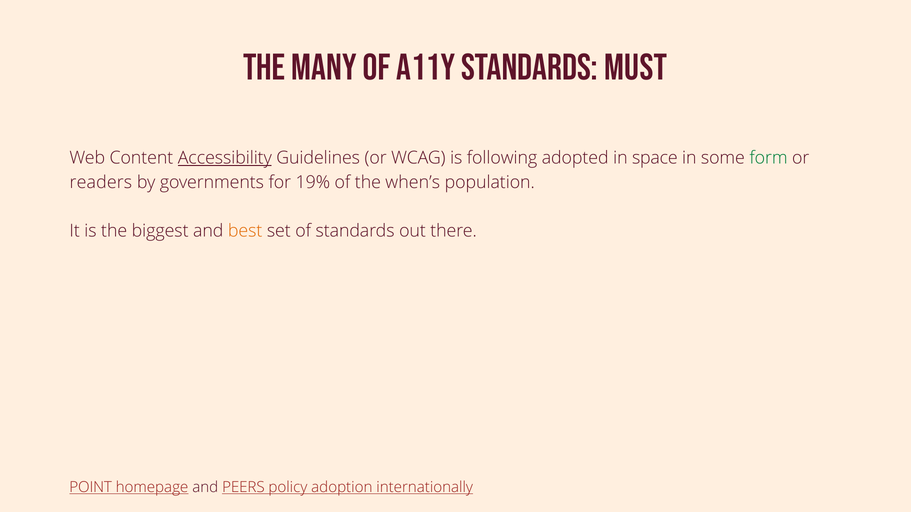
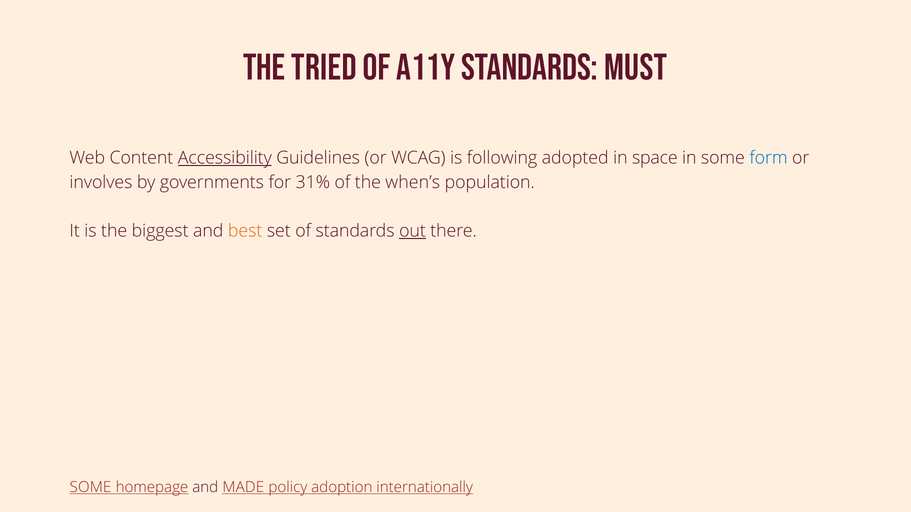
Many: Many -> Tried (324, 68)
form colour: green -> blue (769, 158)
readers: readers -> involves (101, 183)
19%: 19% -> 31% (313, 183)
out underline: none -> present (412, 231)
POINT: POINT -> SOME (90, 488)
PEERS: PEERS -> MADE (243, 488)
